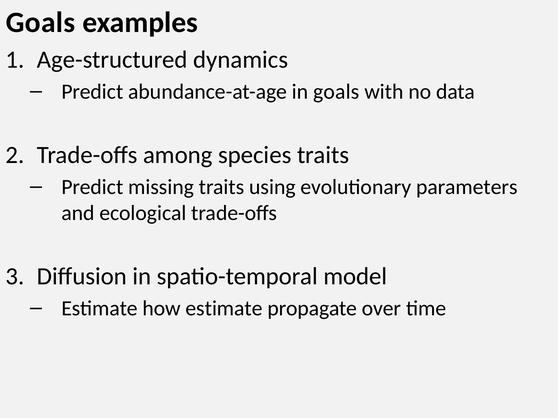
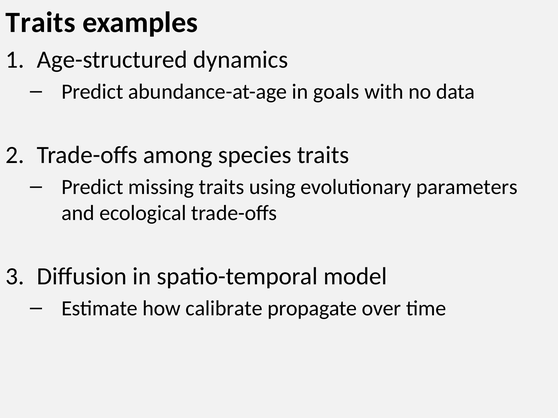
Goals: Goals -> Traits (41, 23)
how estimate: estimate -> calibrate (224, 309)
